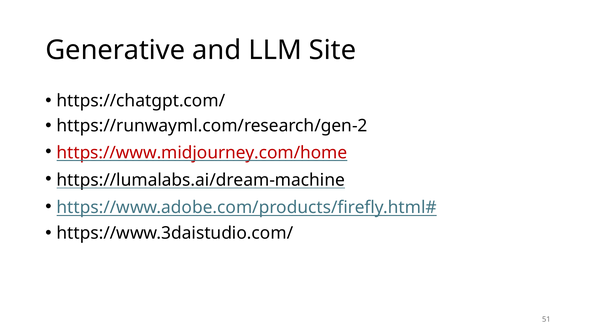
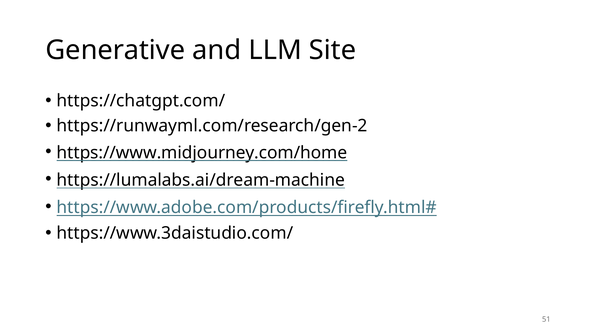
https://www.midjourney.com/home colour: red -> black (202, 153)
